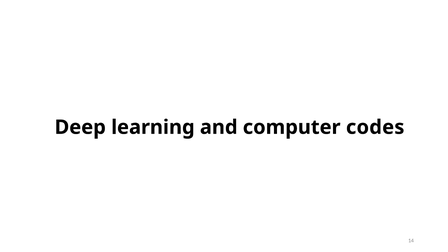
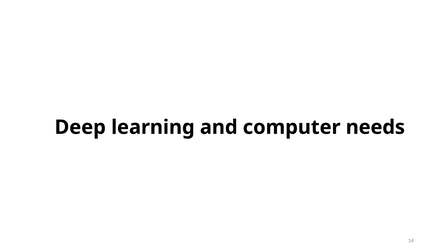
codes: codes -> needs (375, 127)
